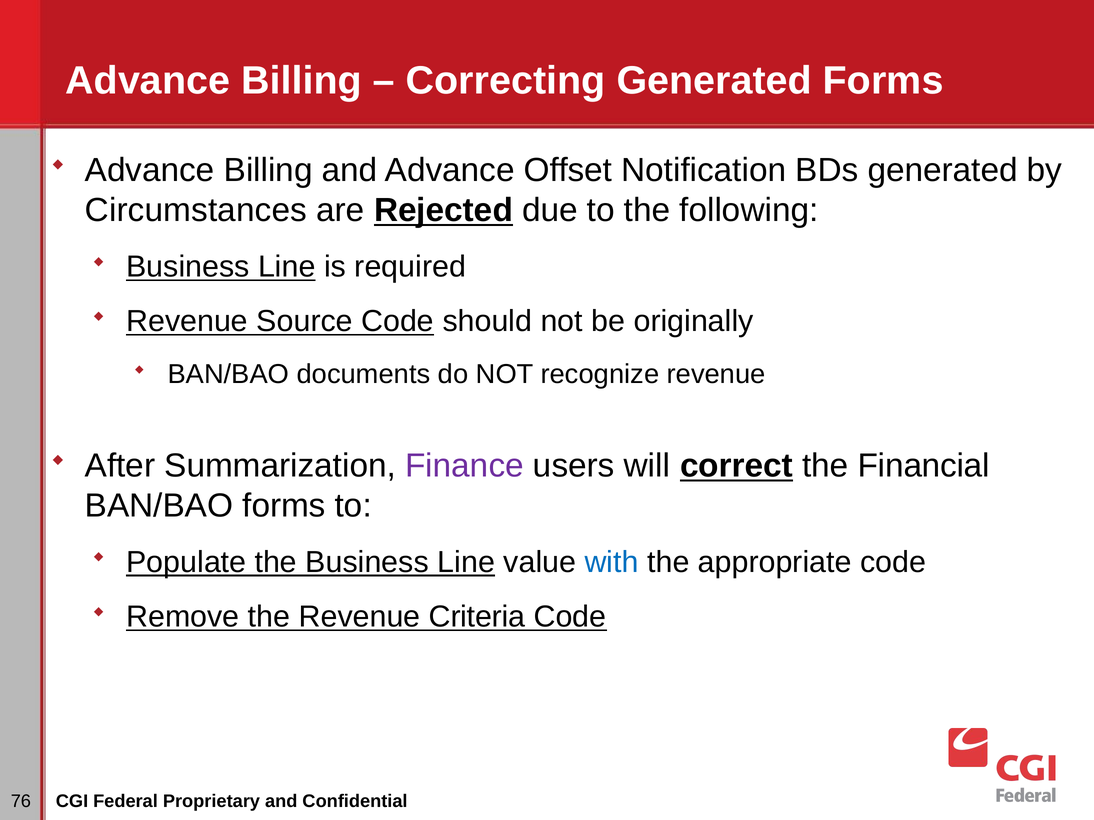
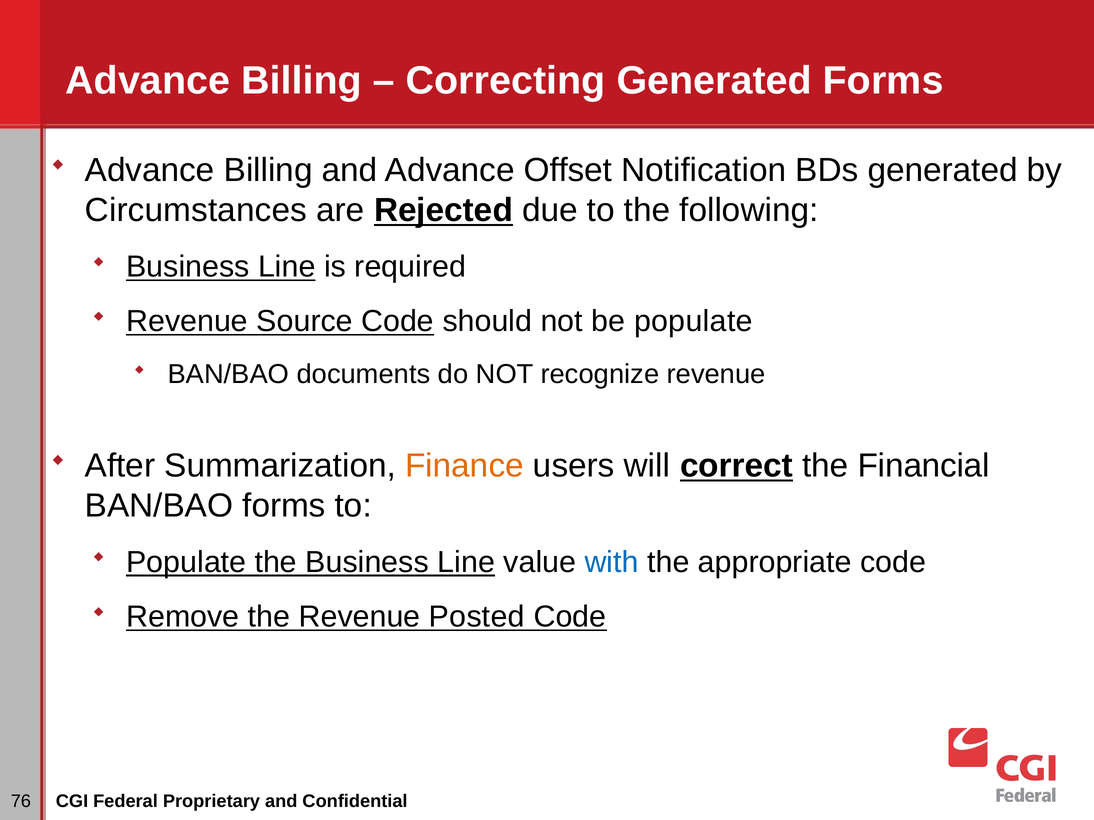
be originally: originally -> populate (693, 322)
Finance colour: purple -> orange (464, 466)
Criteria: Criteria -> Posted (477, 617)
